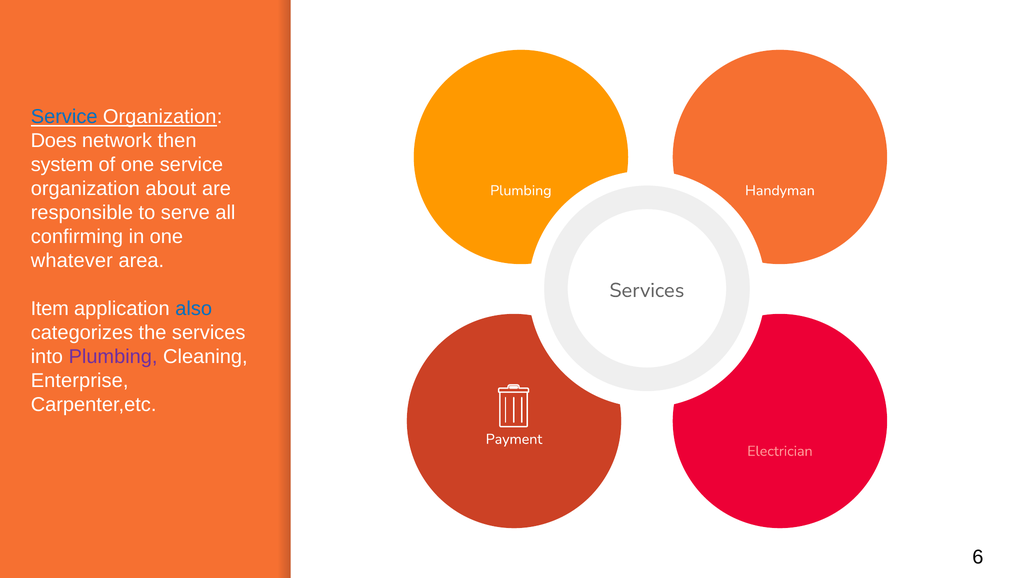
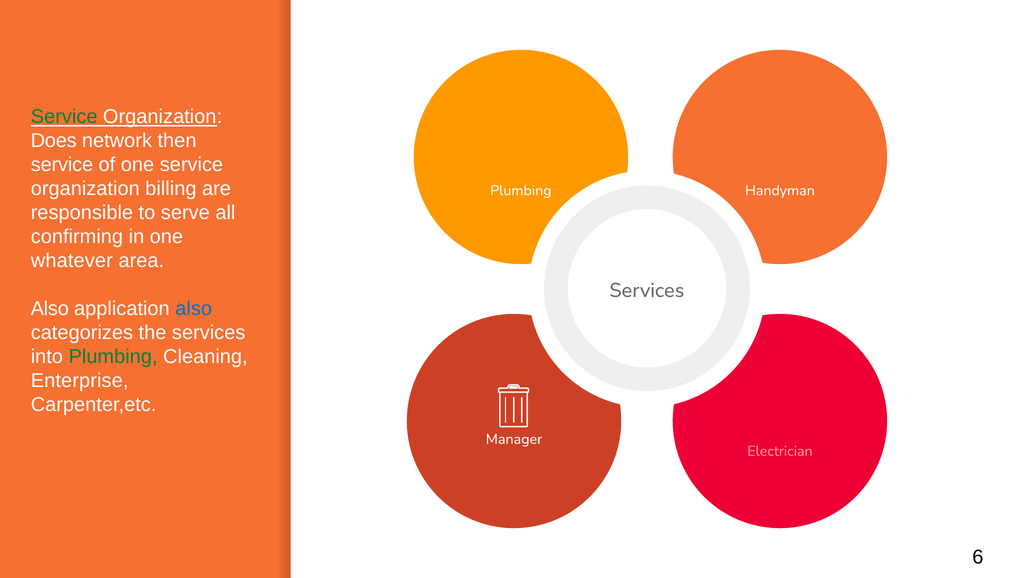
Service colour: blue -> green (64, 117)
system: system -> service (62, 165)
about: about -> billing (171, 189)
Item: Item -> Also (50, 309)
Plumbing colour: purple -> green (113, 357)
Payment: Payment -> Manager (514, 439)
